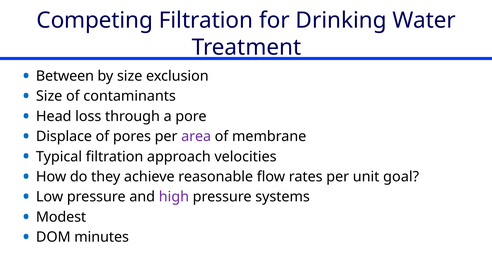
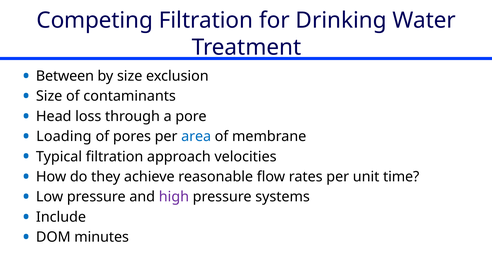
Displace: Displace -> Loading (64, 136)
area colour: purple -> blue (196, 136)
goal: goal -> time (401, 177)
Modest: Modest -> Include (61, 217)
